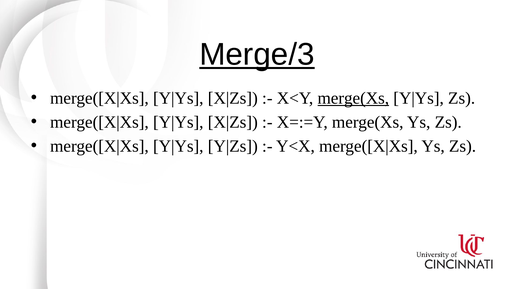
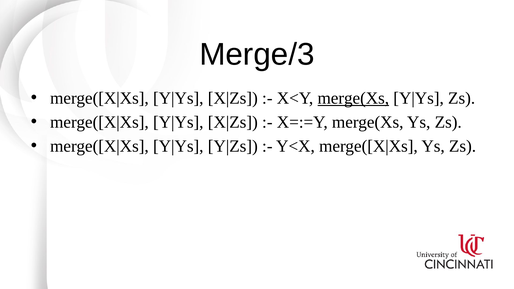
Merge/3 underline: present -> none (257, 55)
